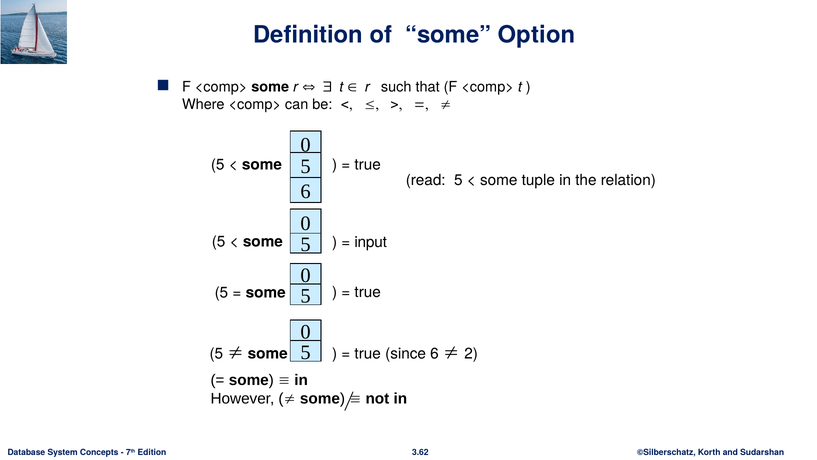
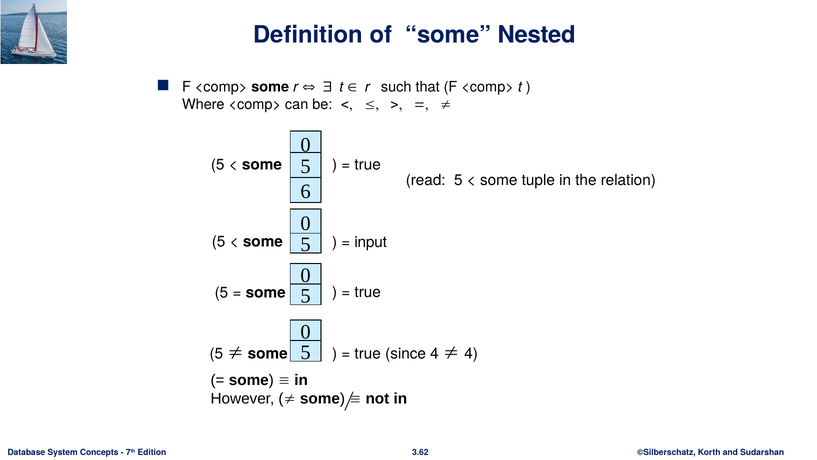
Option: Option -> Nested (537, 35)
since 6: 6 -> 4 (434, 353)
2: 2 -> 4 (471, 353)
